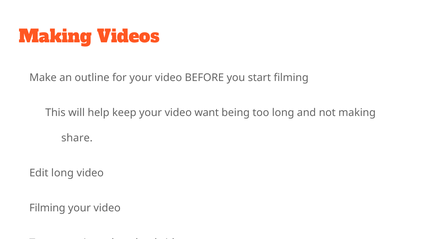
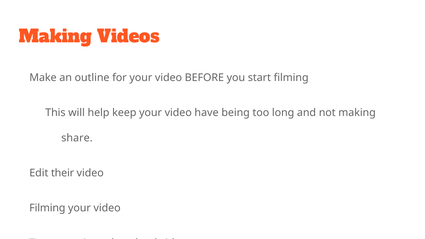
video want: want -> have (207, 113)
Edit long: long -> their (63, 173)
